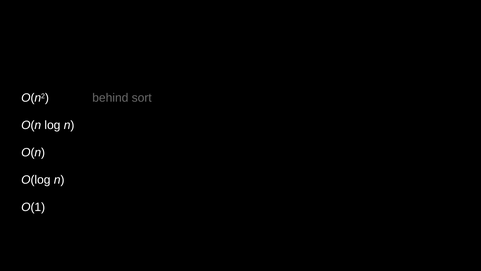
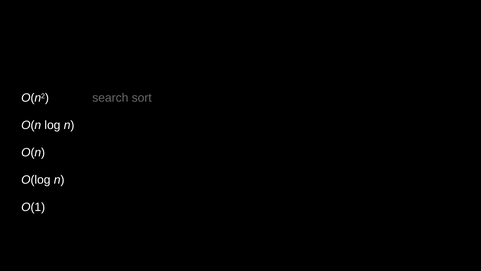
behind: behind -> search (110, 98)
